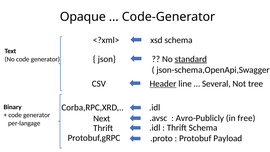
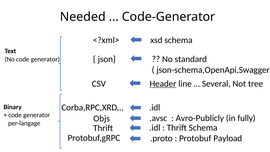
Opaque: Opaque -> Needed (83, 17)
standard underline: present -> none (191, 59)
Next: Next -> Objs (102, 118)
free: free -> fully (247, 118)
